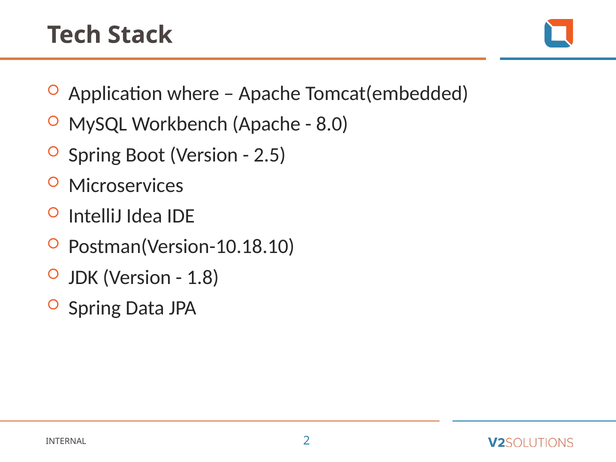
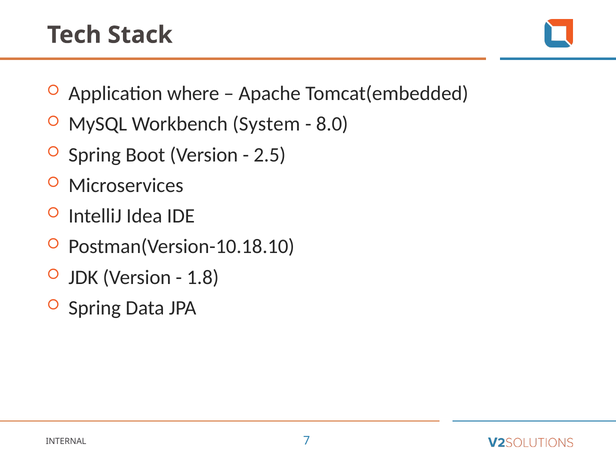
Workbench Apache: Apache -> System (266, 124)
2: 2 -> 7 (307, 441)
